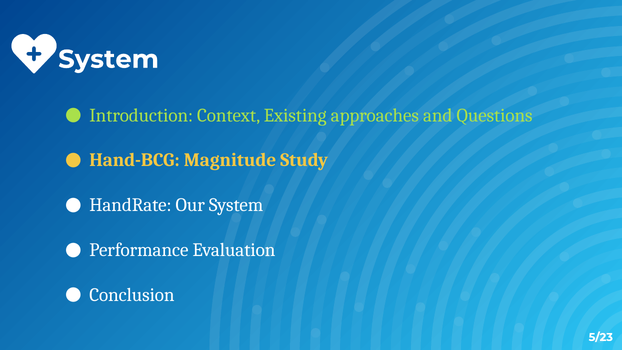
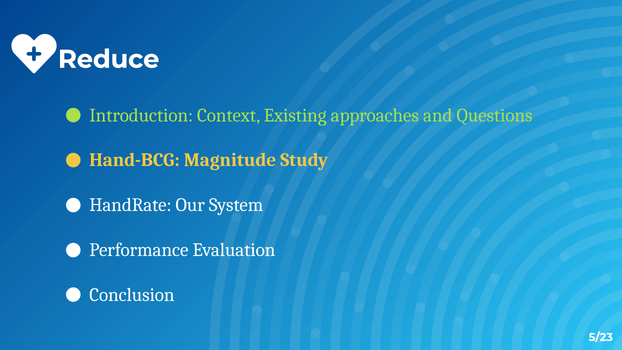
System: System -> Reduce (109, 59)
